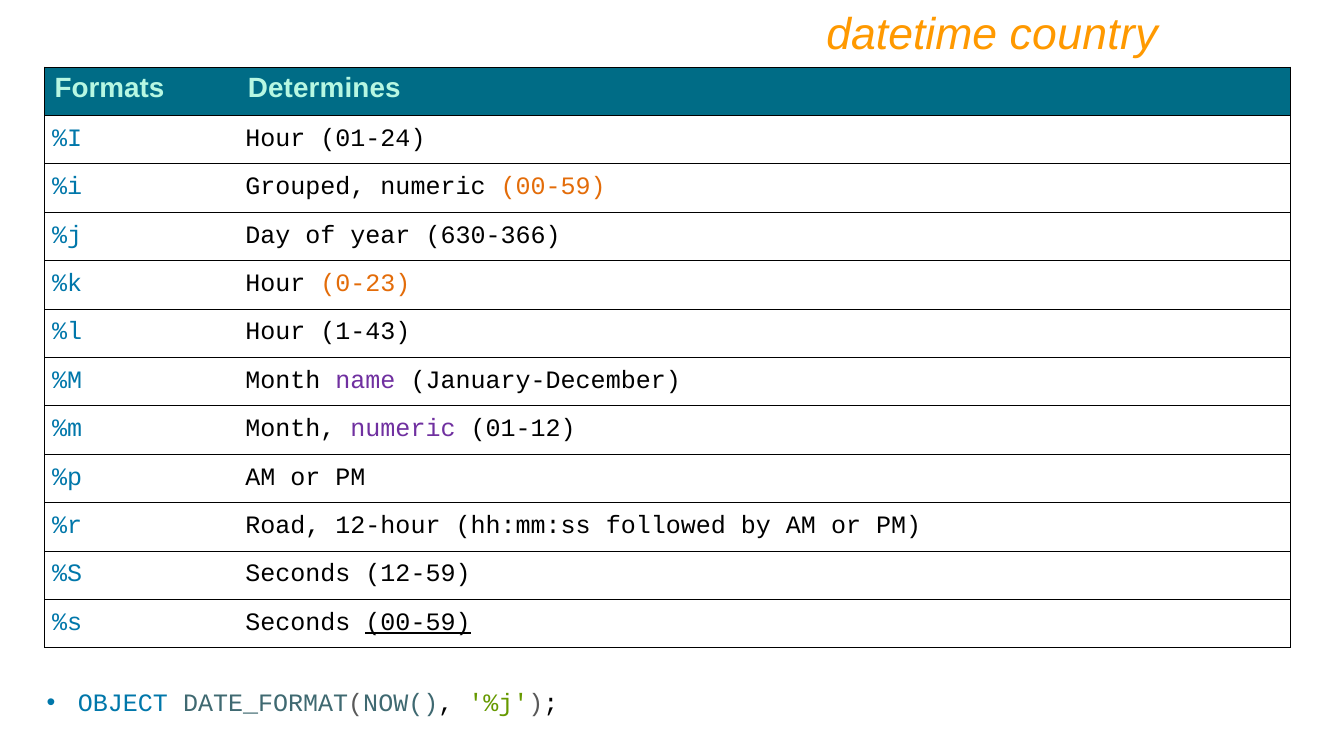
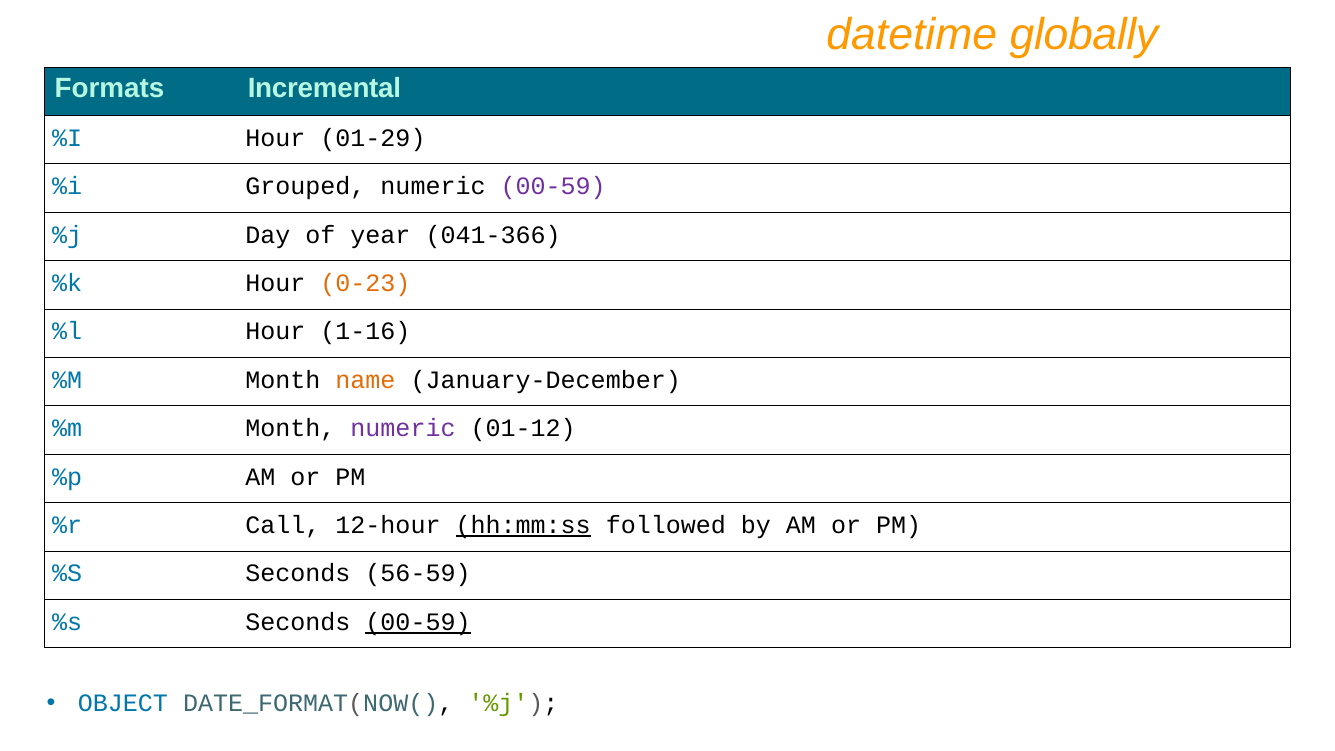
country: country -> globally (1084, 35)
Determines: Determines -> Incremental (324, 88)
01-24: 01-24 -> 01-29 (373, 138)
00-59 colour: orange -> purple (553, 186)
630-366: 630-366 -> 041-366 (493, 235)
1-43: 1-43 -> 1-16 (365, 332)
name colour: purple -> orange (365, 380)
Road: Road -> Call (283, 525)
hh:mm:ss underline: none -> present (523, 525)
12-59: 12-59 -> 56-59 (418, 574)
